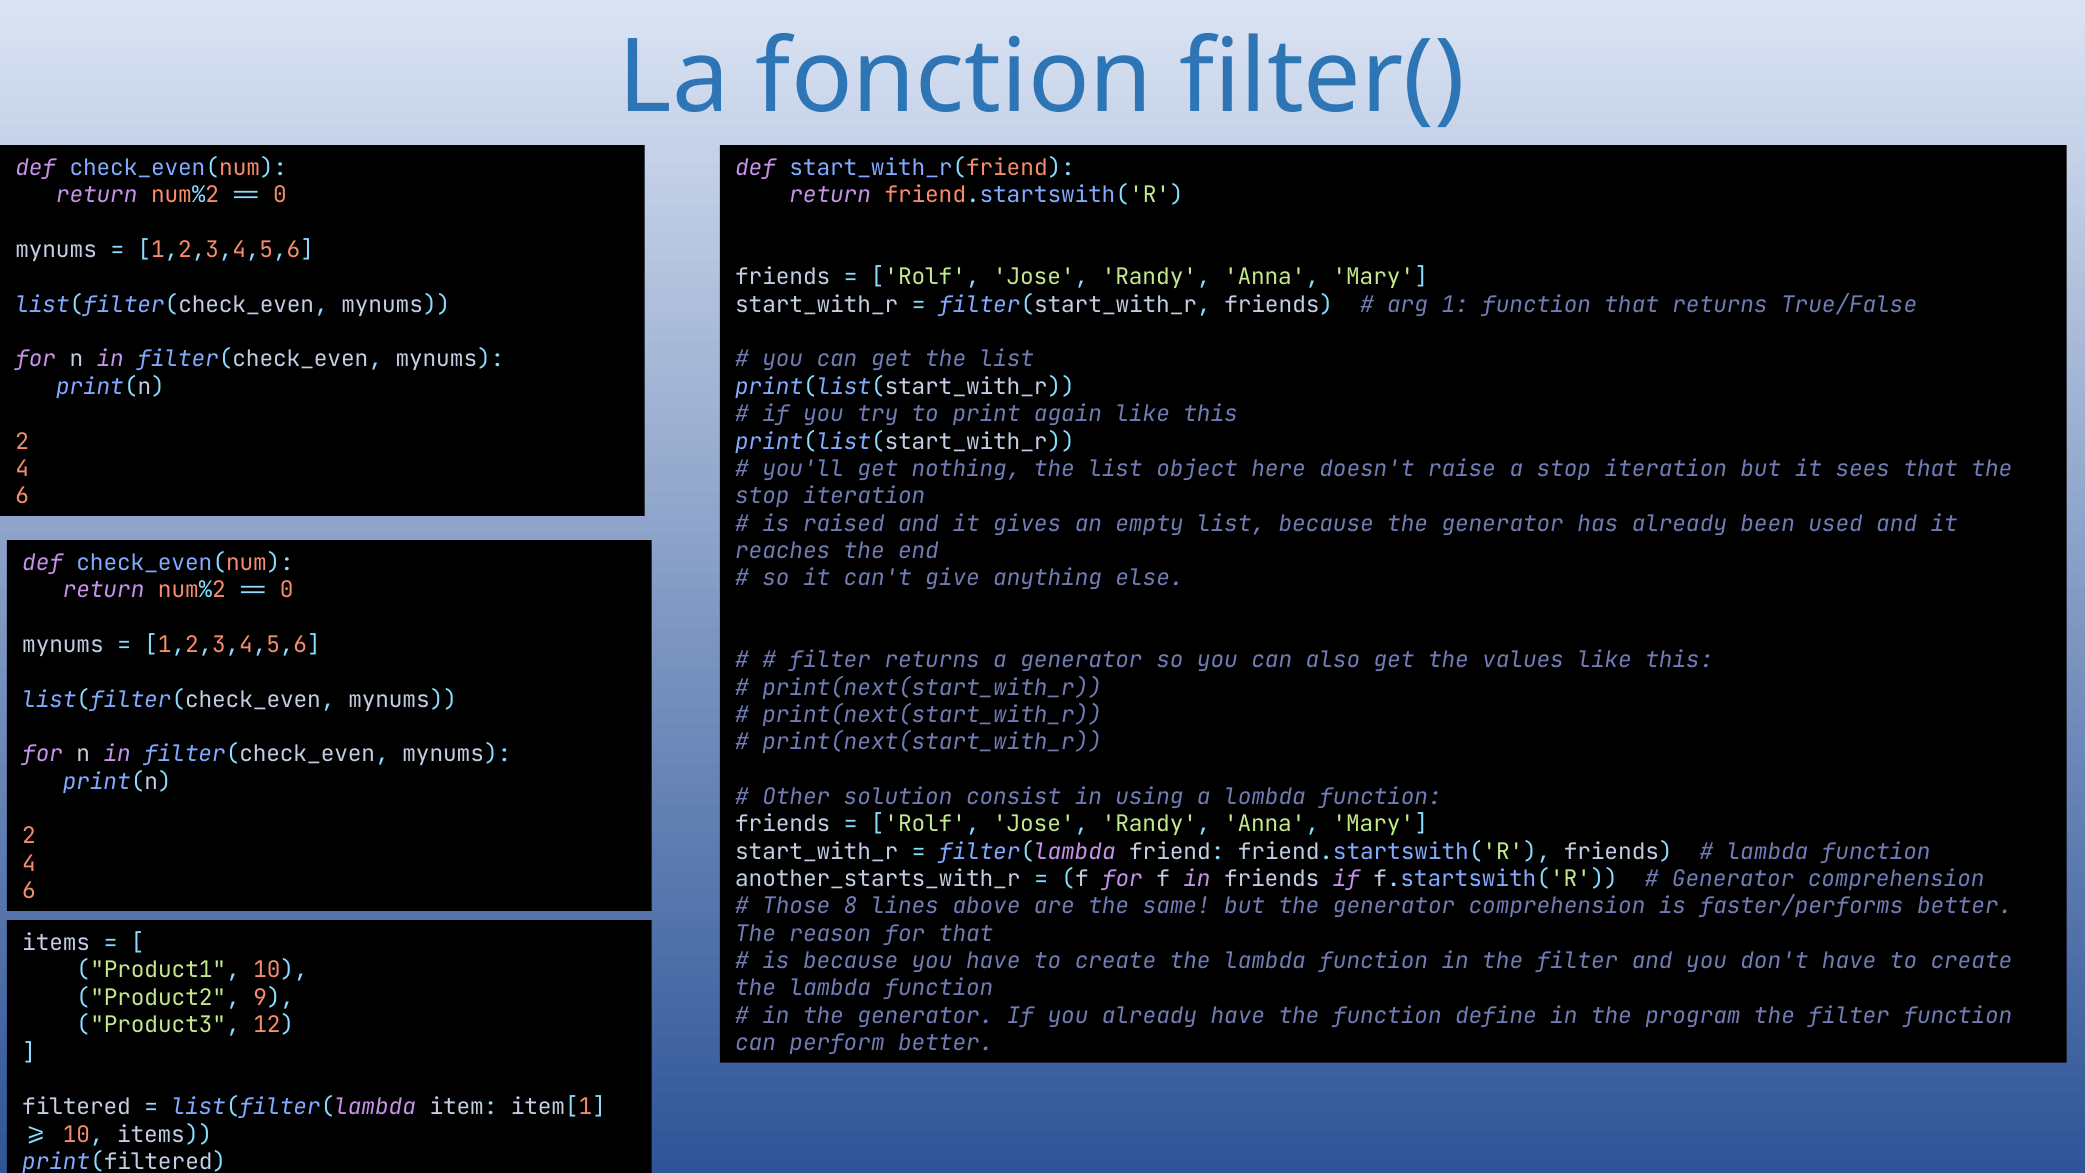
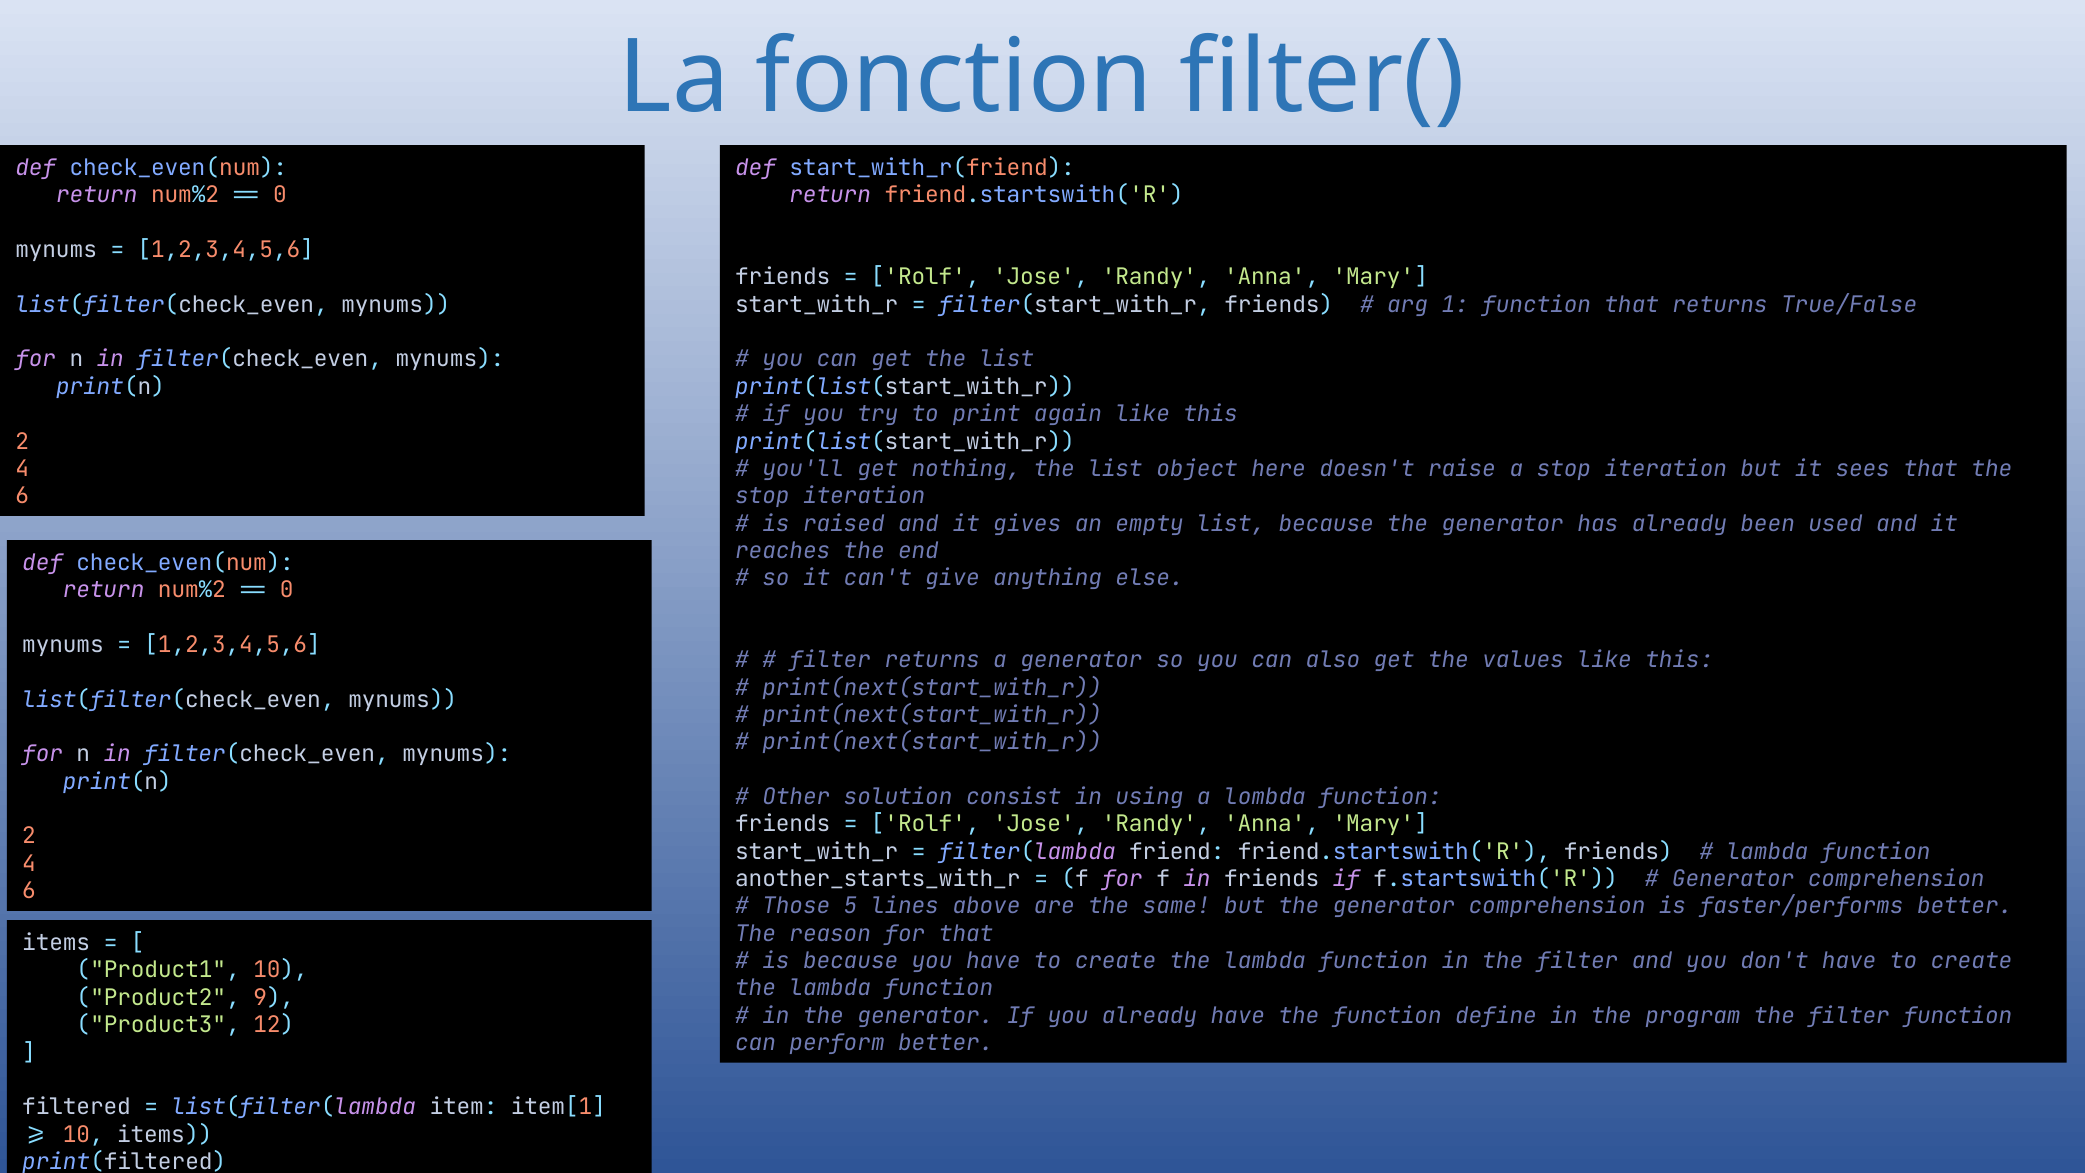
8: 8 -> 5 (851, 906)
